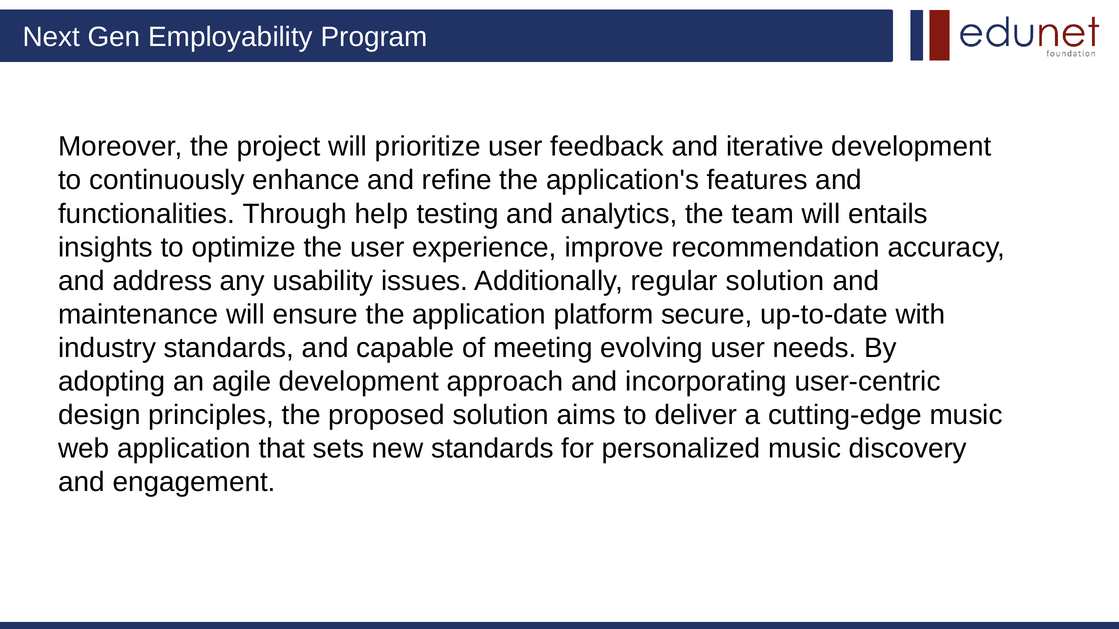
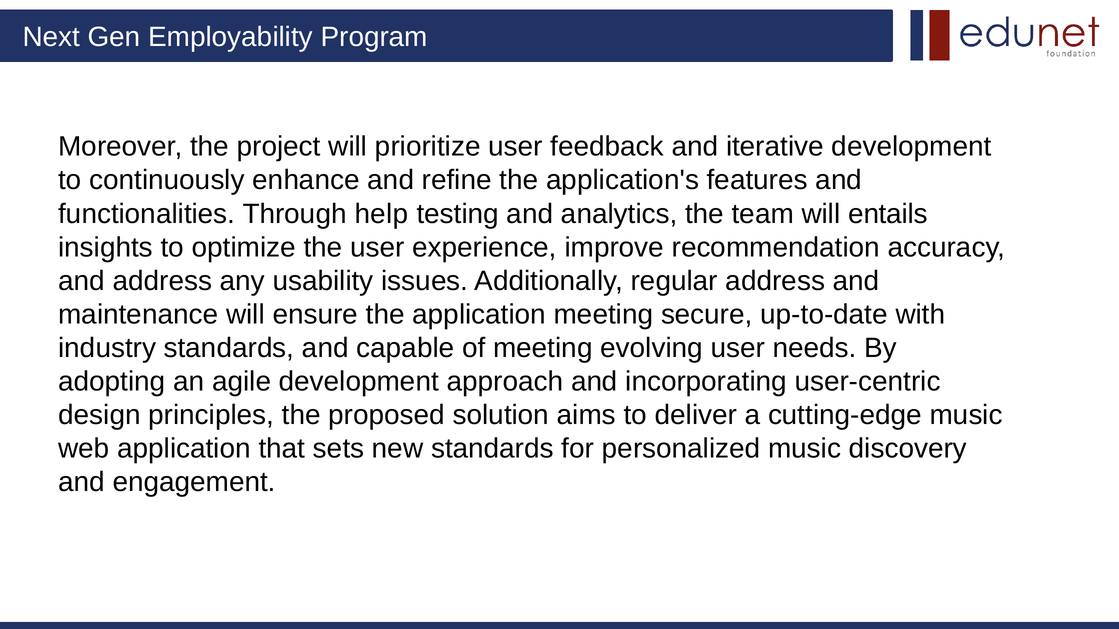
regular solution: solution -> address (775, 281)
application platform: platform -> meeting (603, 315)
